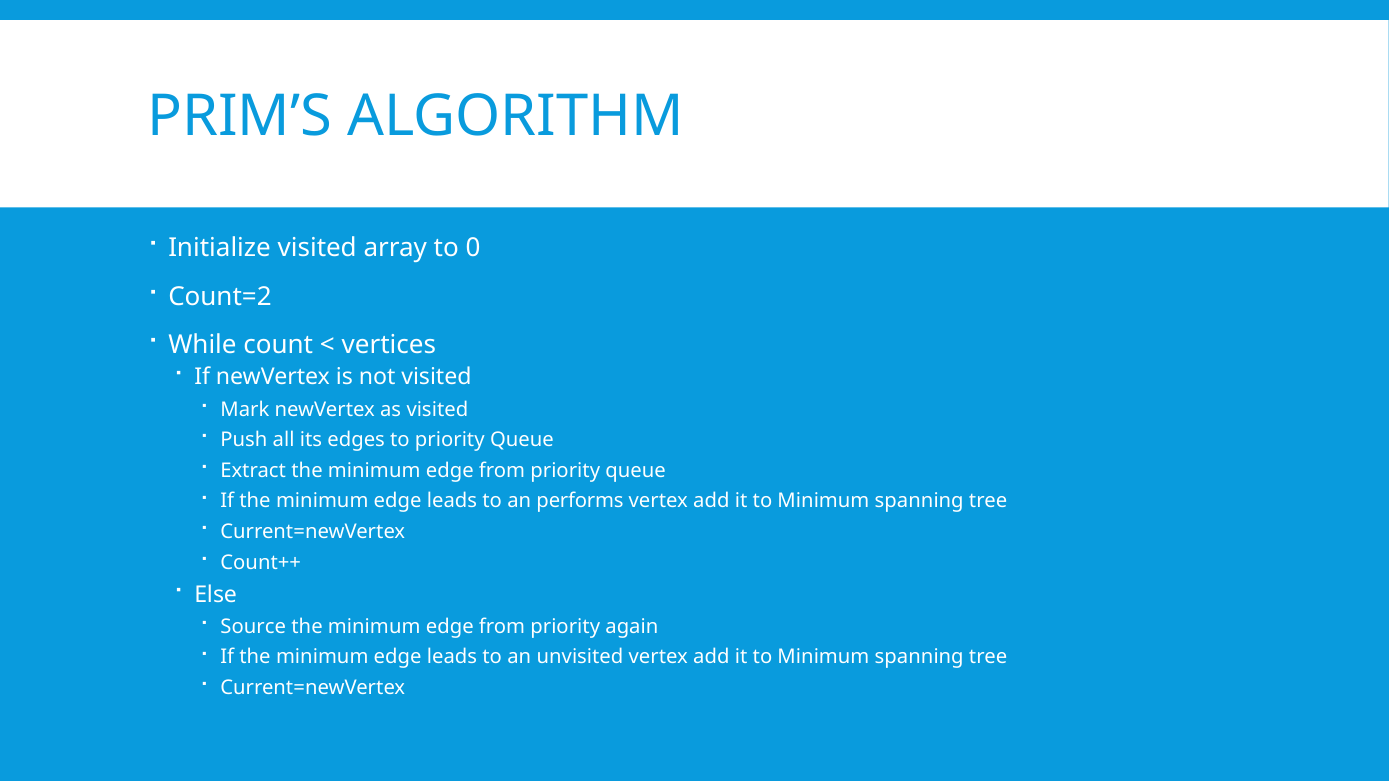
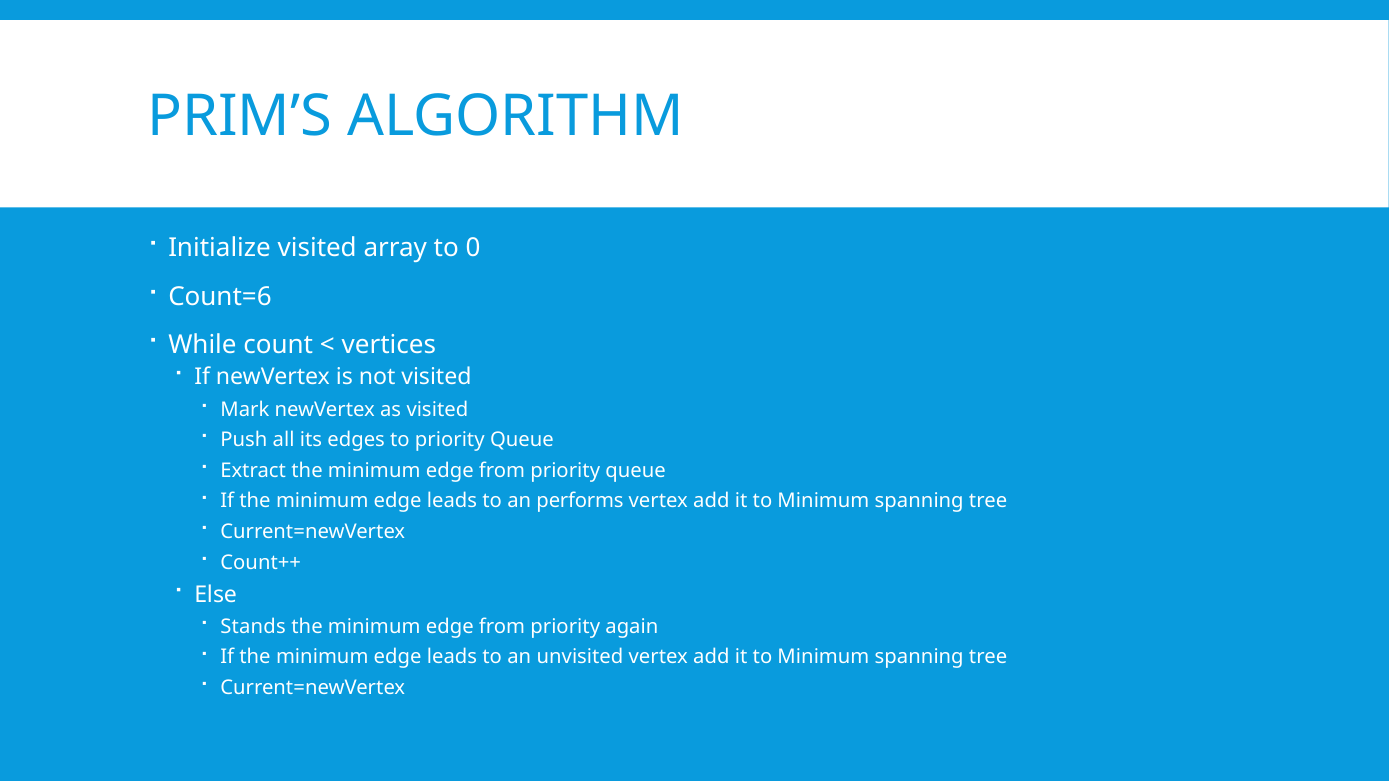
Count=2: Count=2 -> Count=6 (220, 297)
Source: Source -> Stands (253, 627)
